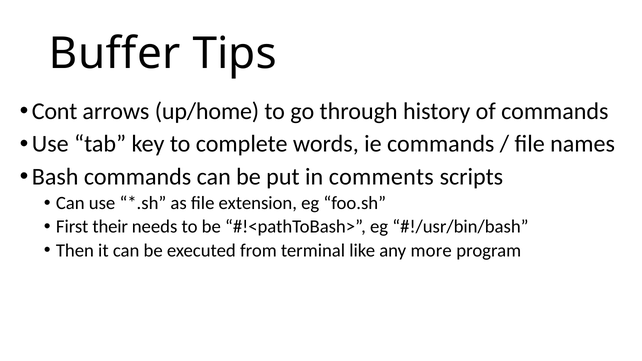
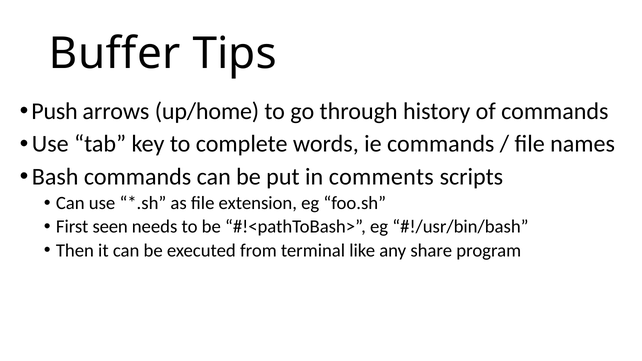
Cont: Cont -> Push (55, 111)
their: their -> seen (110, 227)
more: more -> share (431, 250)
